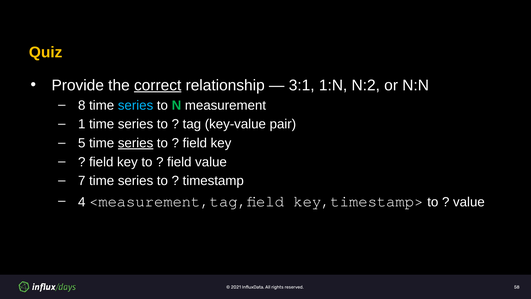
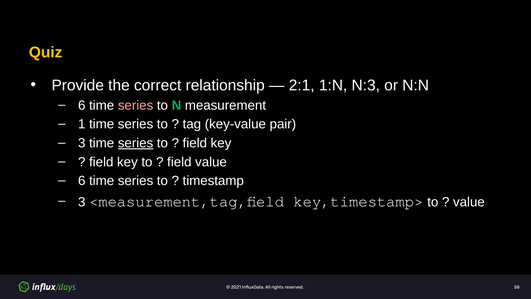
correct underline: present -> none (158, 85)
3:1: 3:1 -> 2:1 (302, 85)
N:2: N:2 -> N:3 (366, 85)
8: 8 -> 6 (82, 105)
series colour: light blue -> pink (136, 105)
5: 5 -> 3 (82, 143)
7: 7 -> 6 (82, 181)
4: 4 -> 3 (82, 202)
